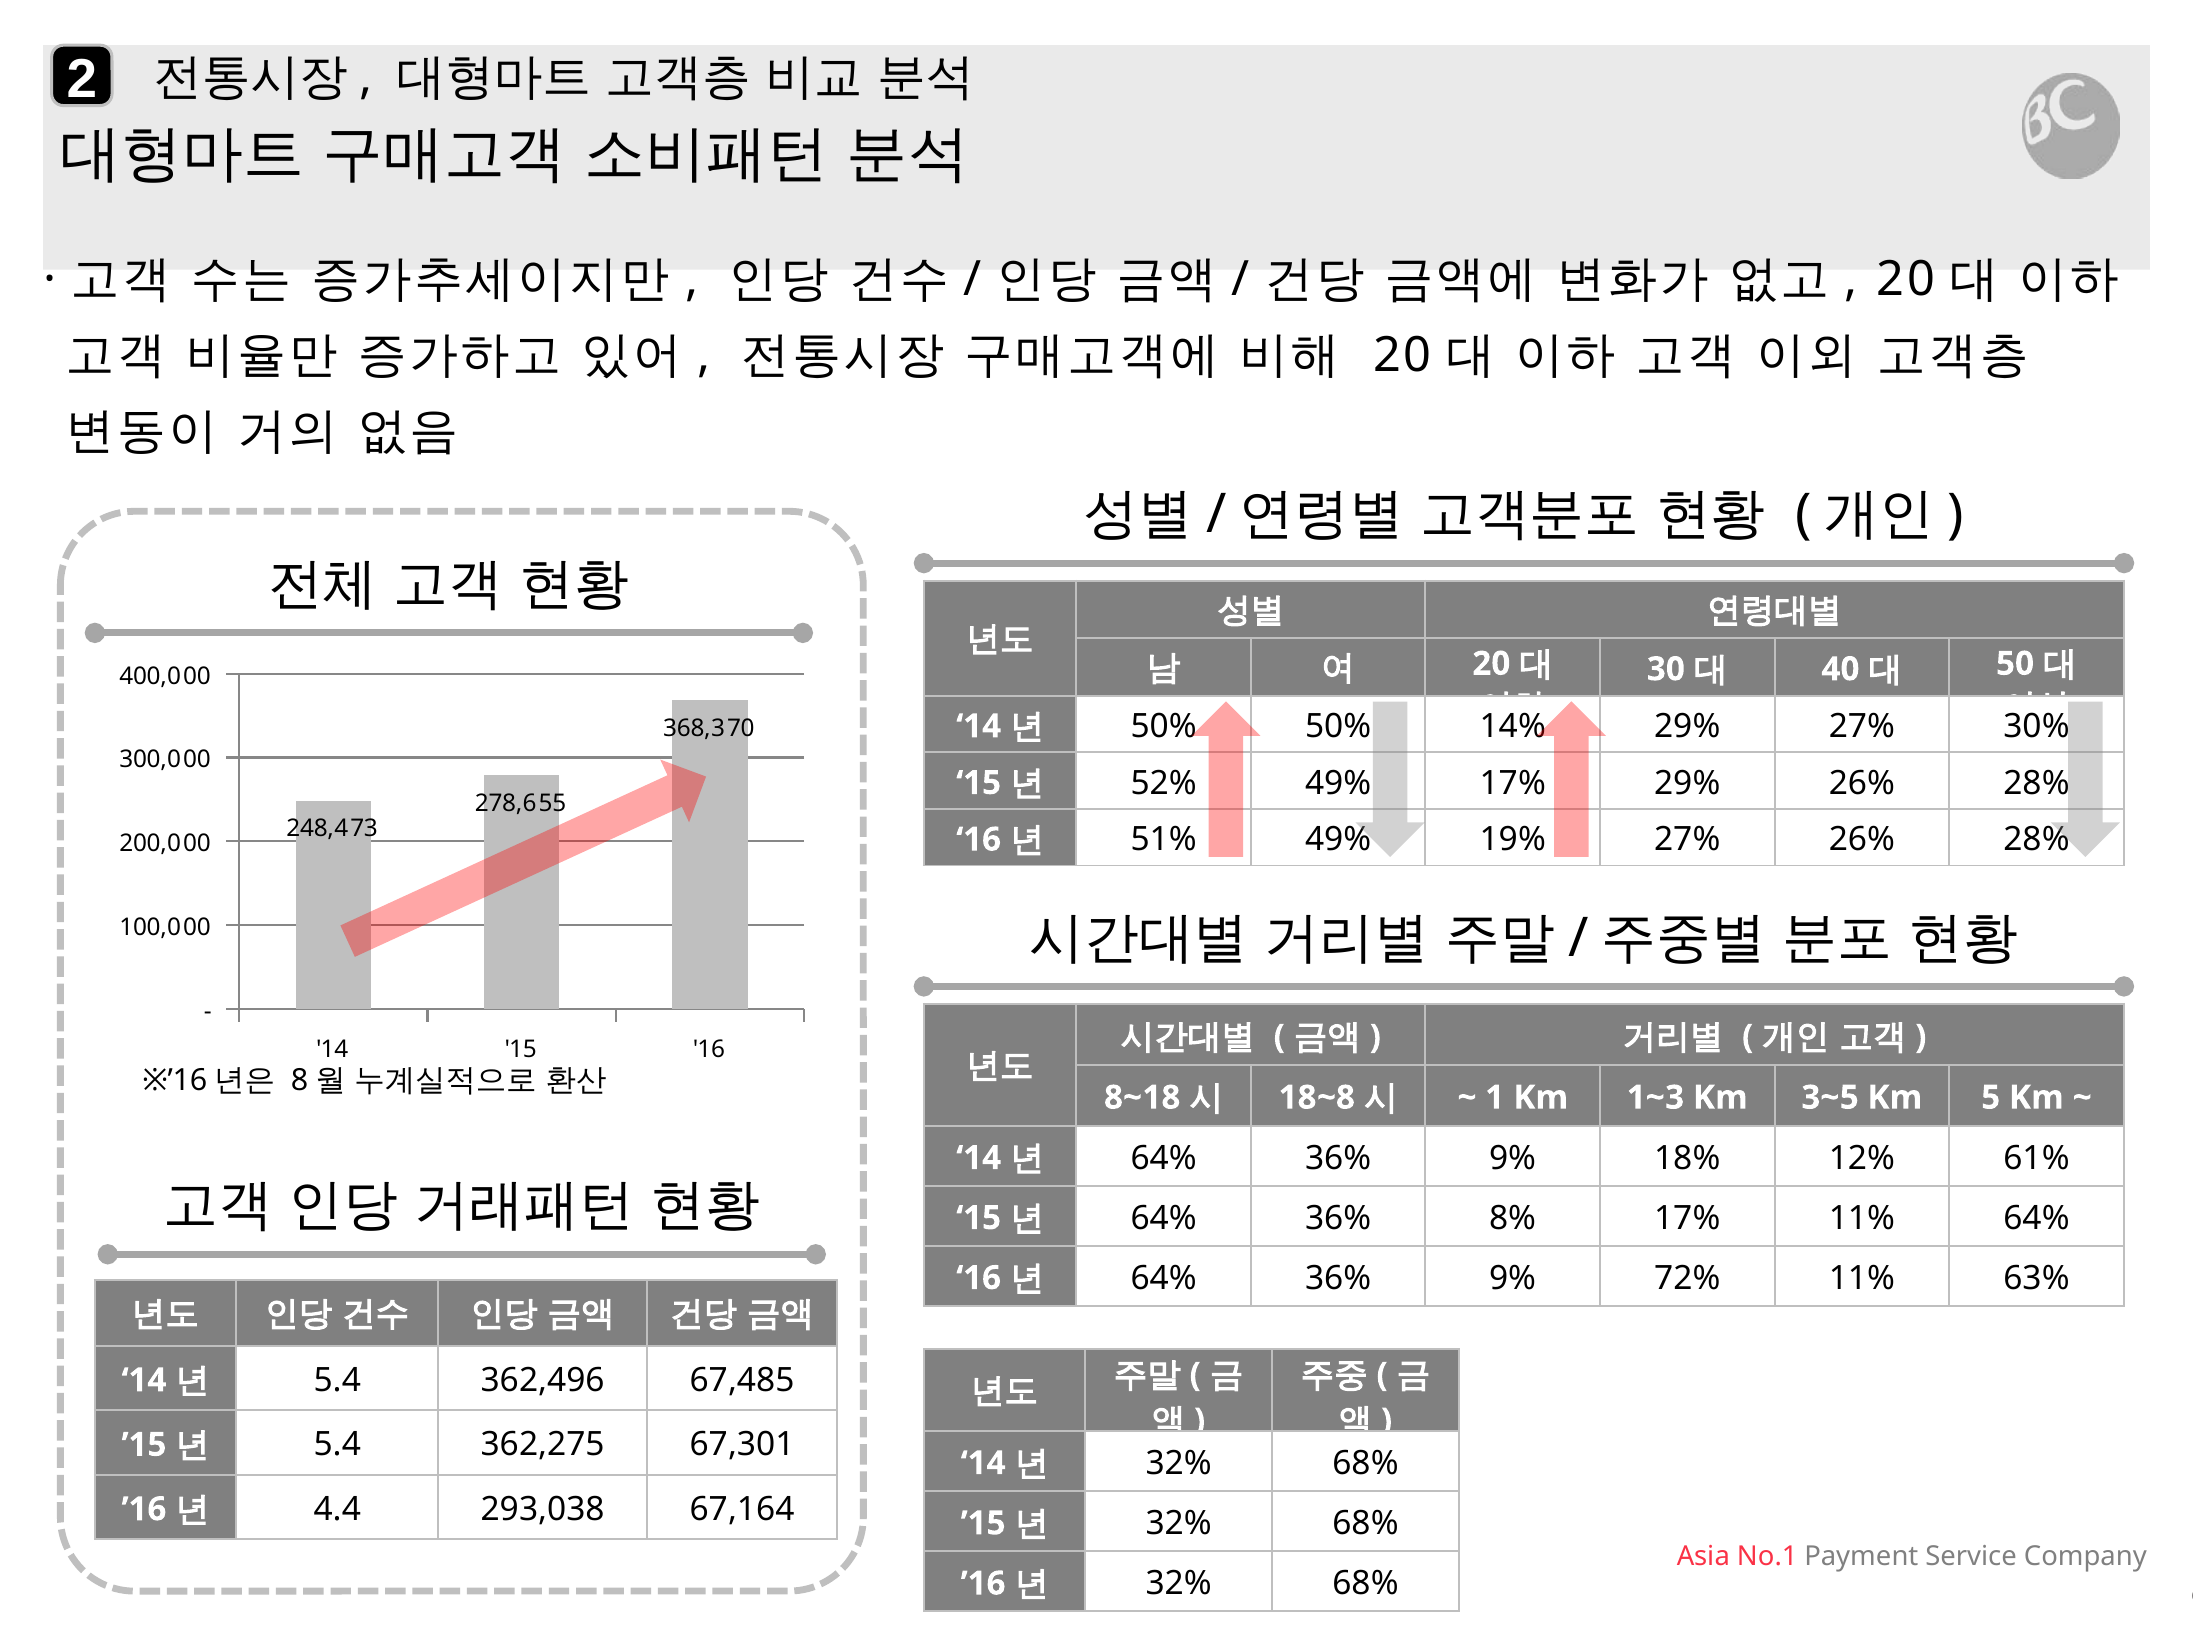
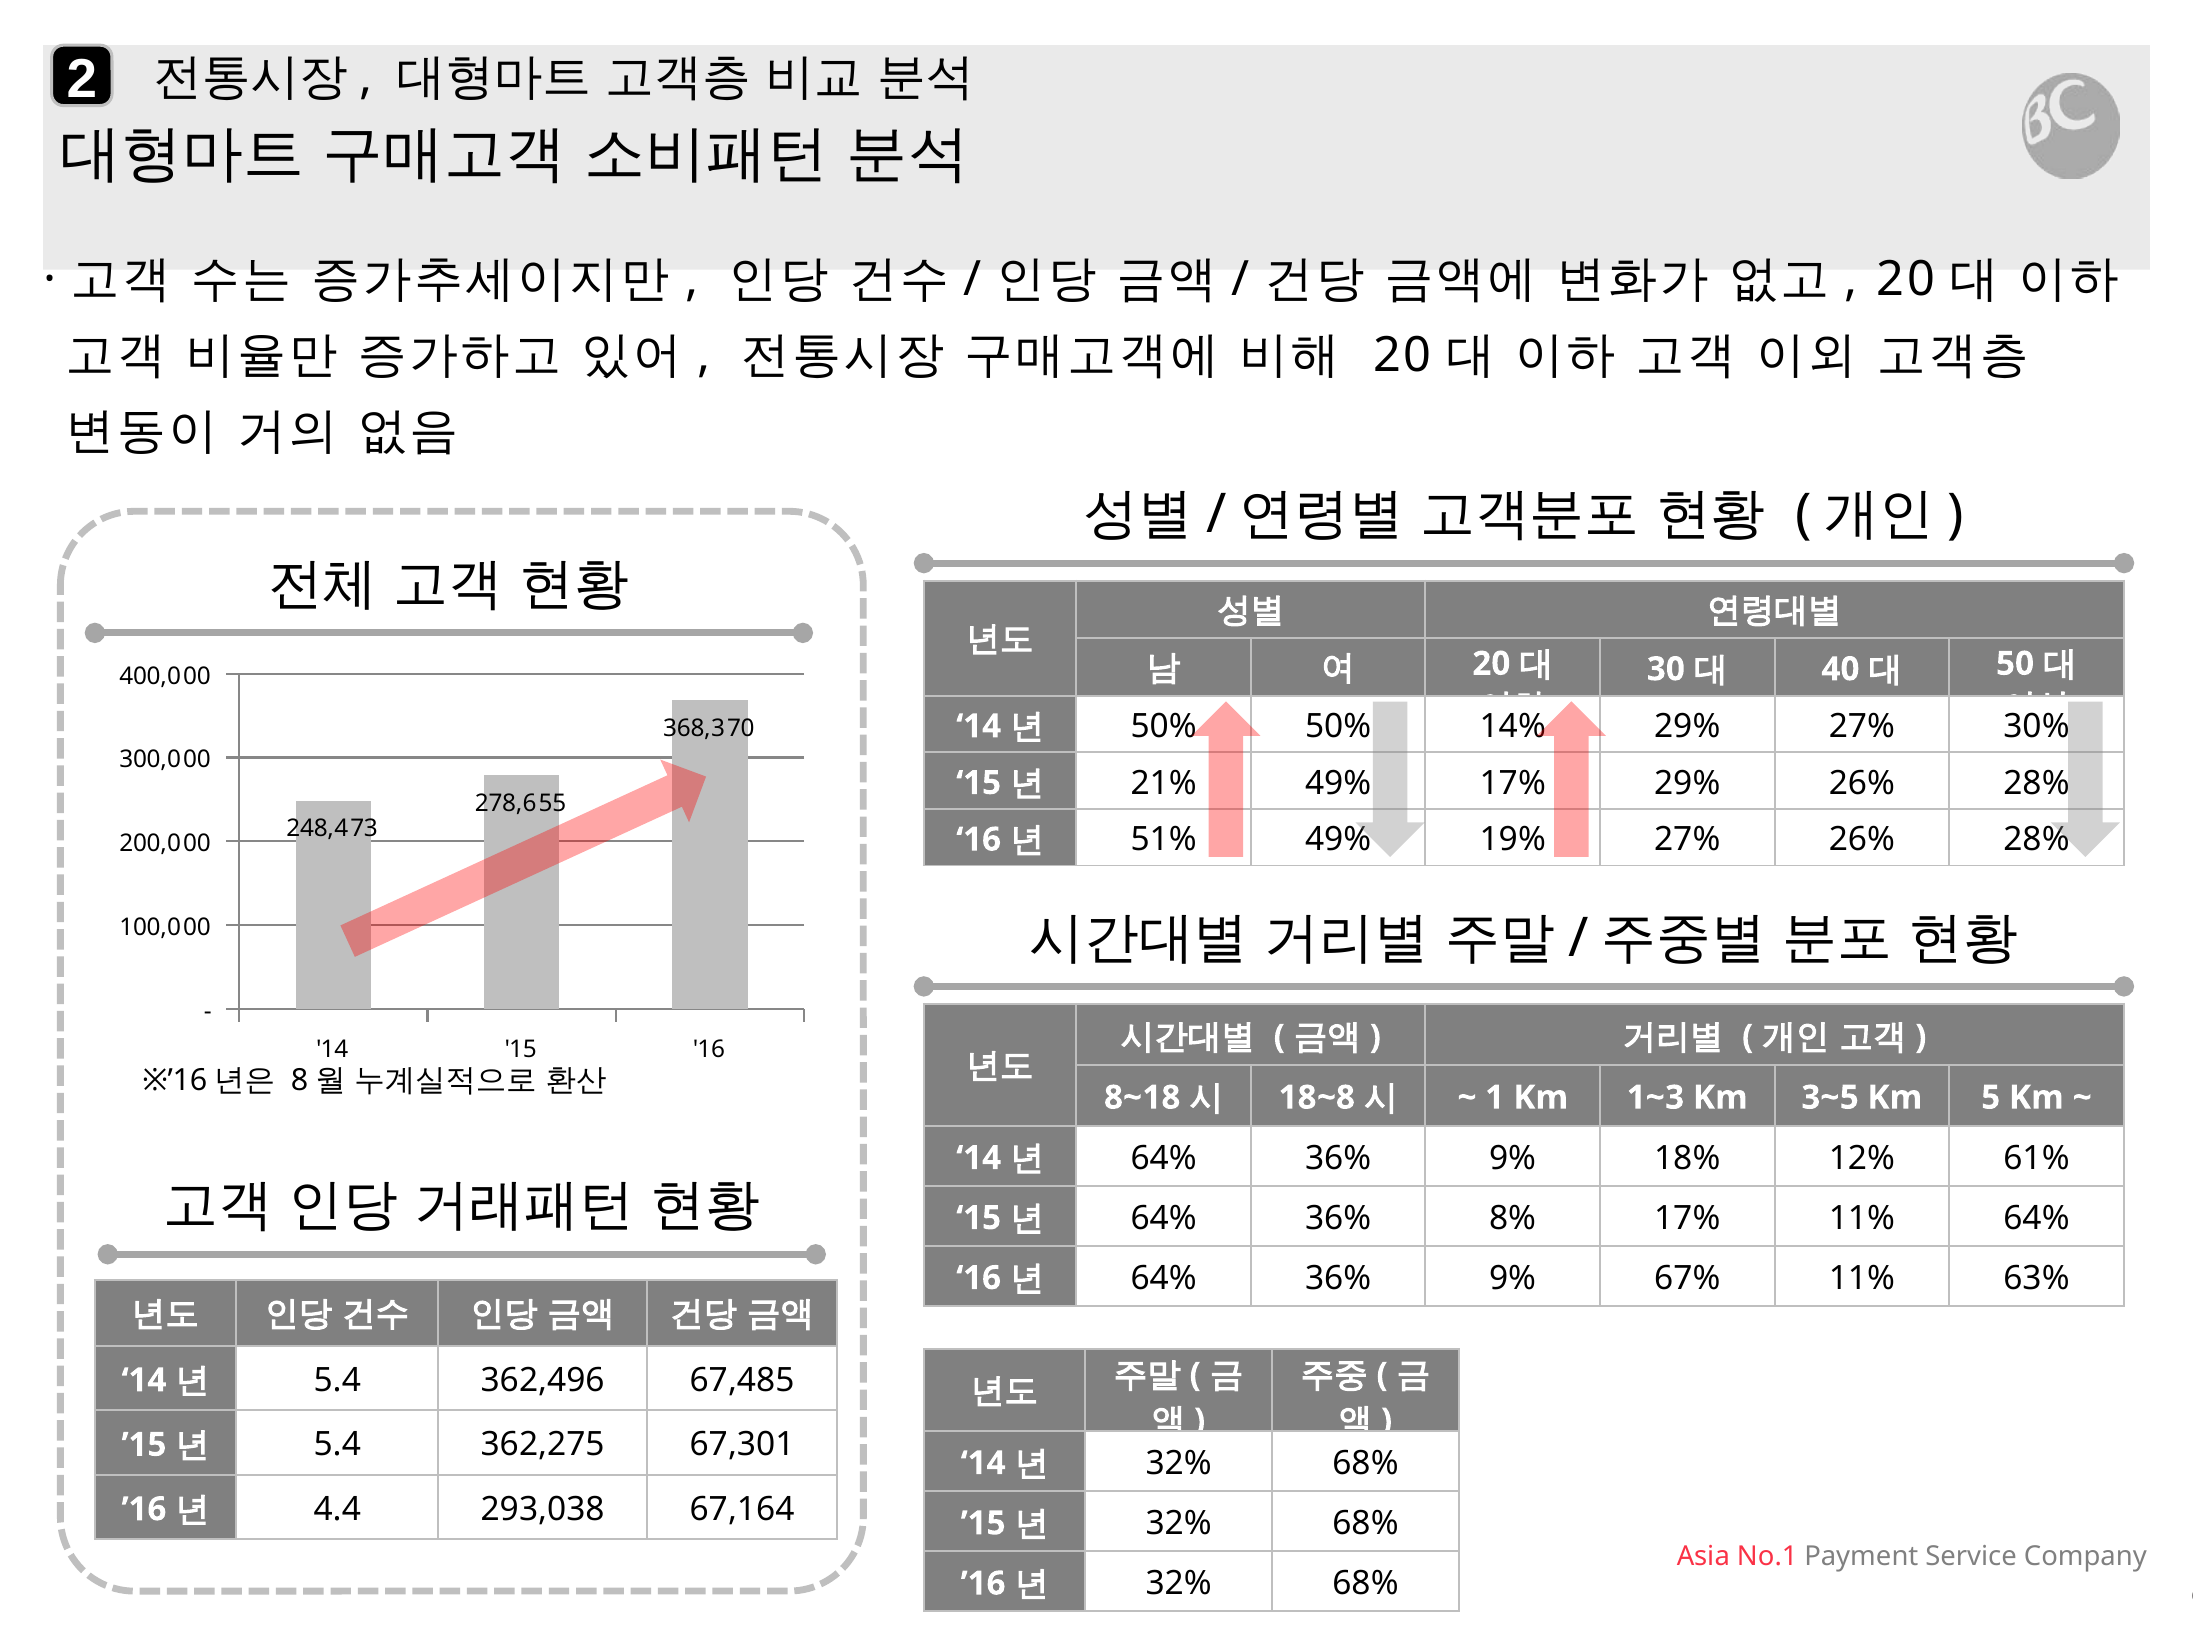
52%: 52% -> 21% (1164, 783)
72%: 72% -> 67% (1687, 1278)
